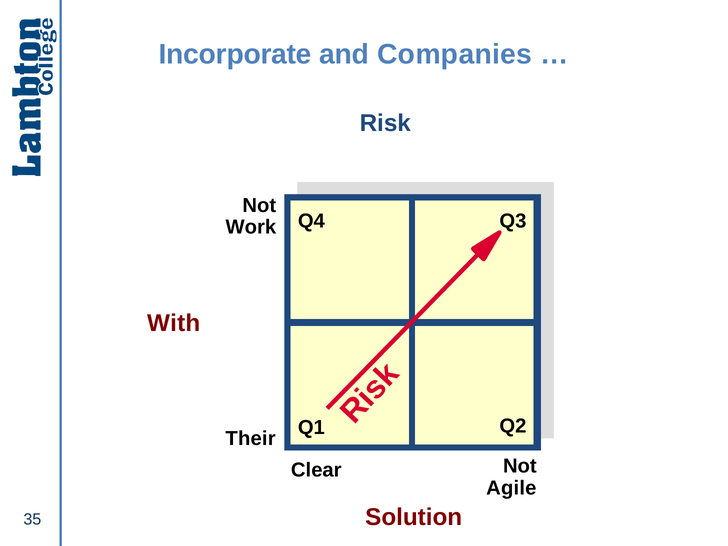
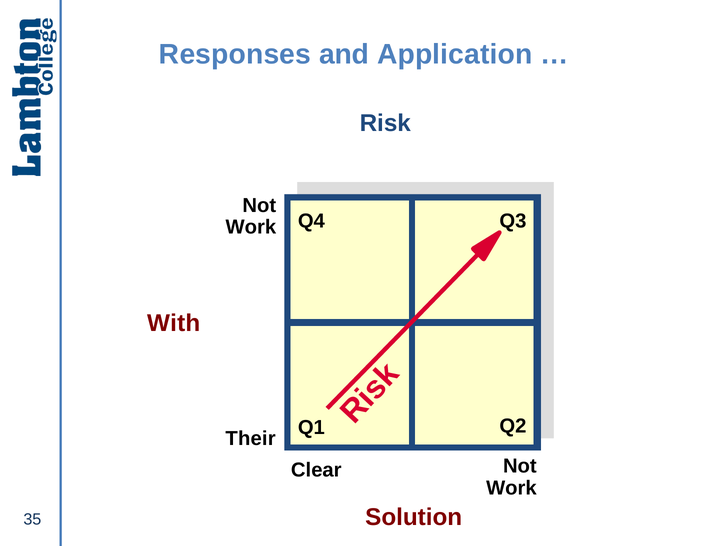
Incorporate: Incorporate -> Responses (235, 54)
Companies: Companies -> Application (455, 54)
Agile: Agile -> Work (511, 488)
